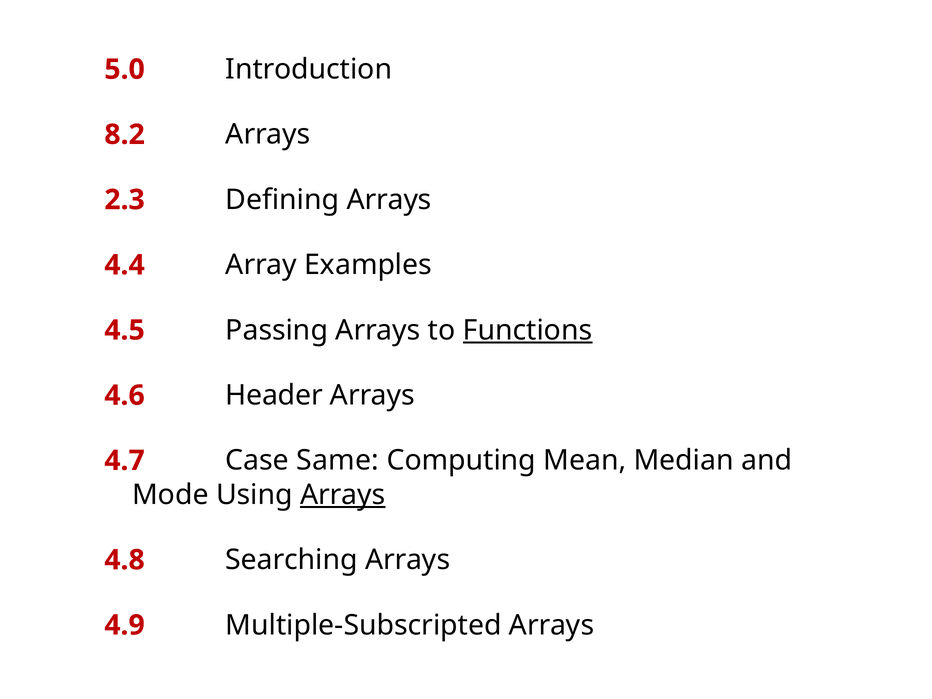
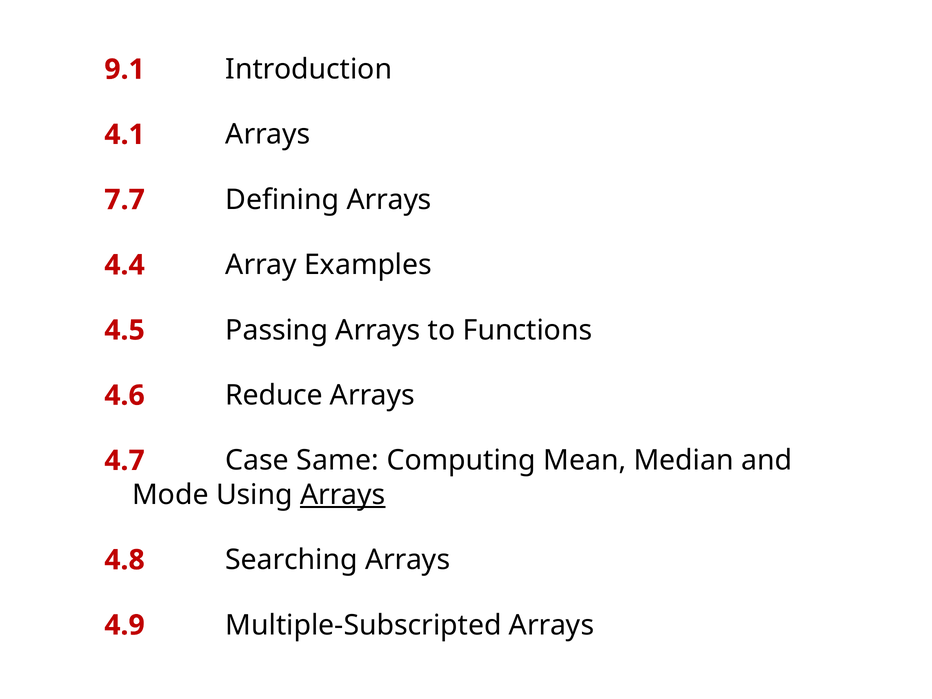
5.0: 5.0 -> 9.1 (125, 69)
8.2: 8.2 -> 4.1 (125, 135)
2.3: 2.3 -> 7.7 (125, 200)
Functions underline: present -> none (528, 330)
Header: Header -> Reduce (274, 395)
